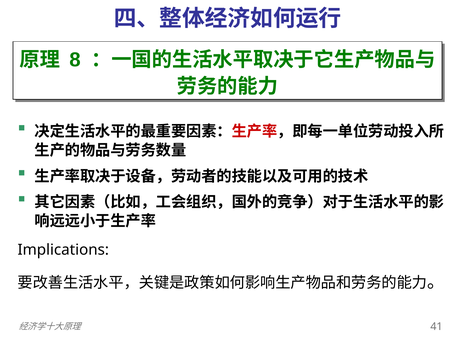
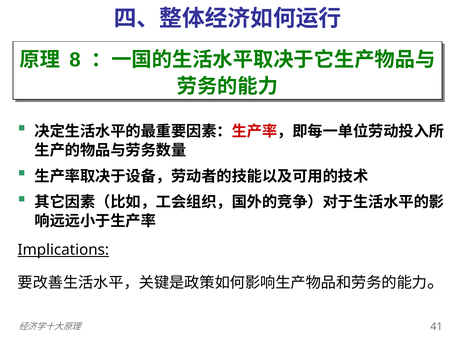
Implications underline: none -> present (63, 250)
